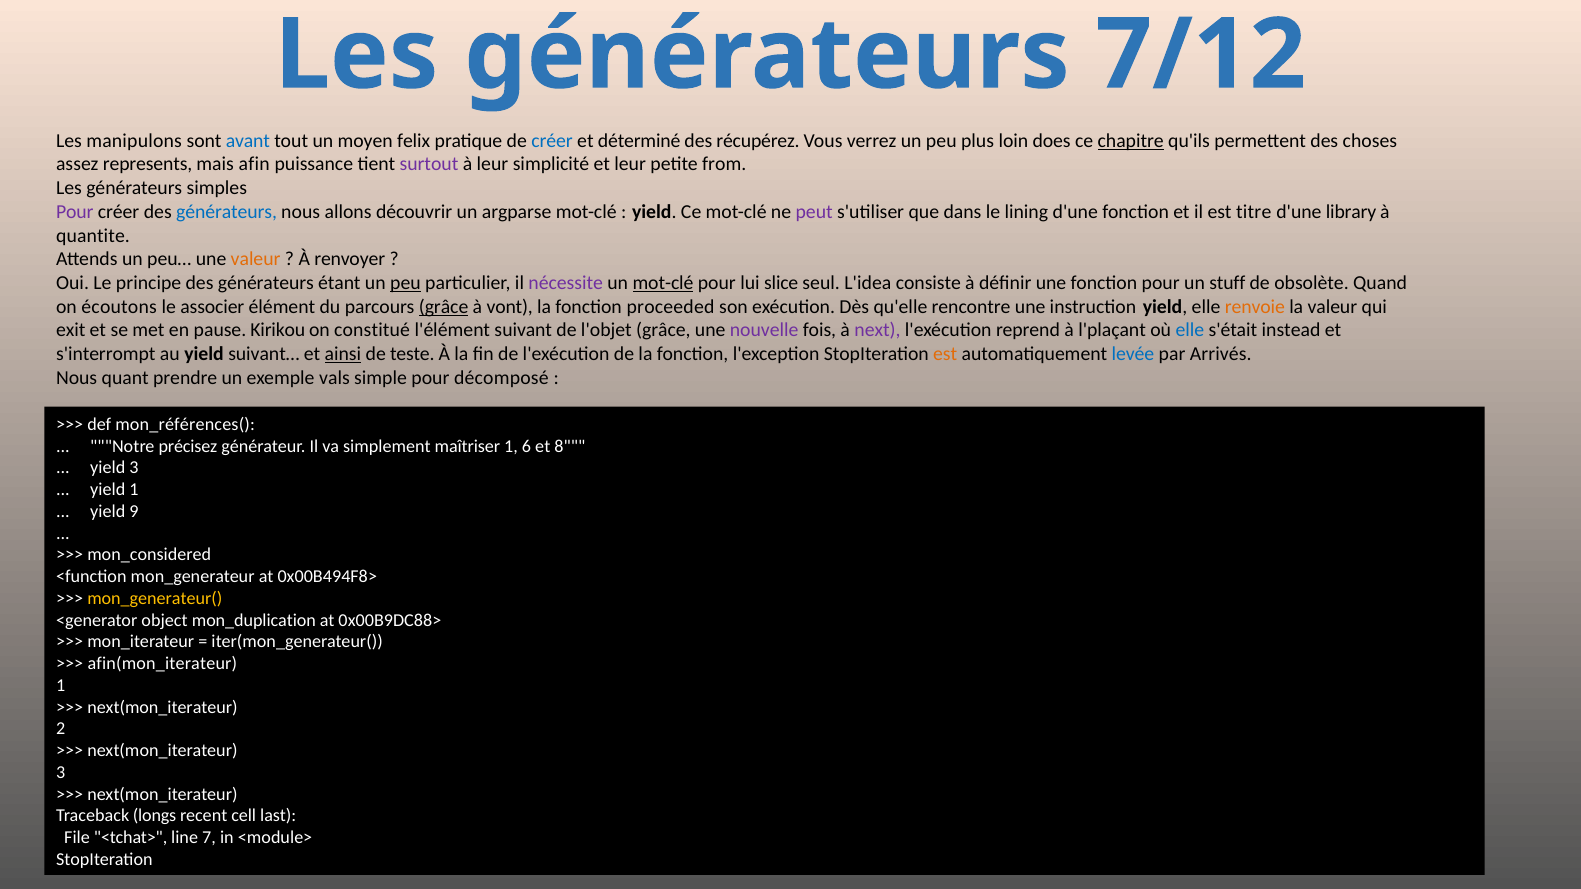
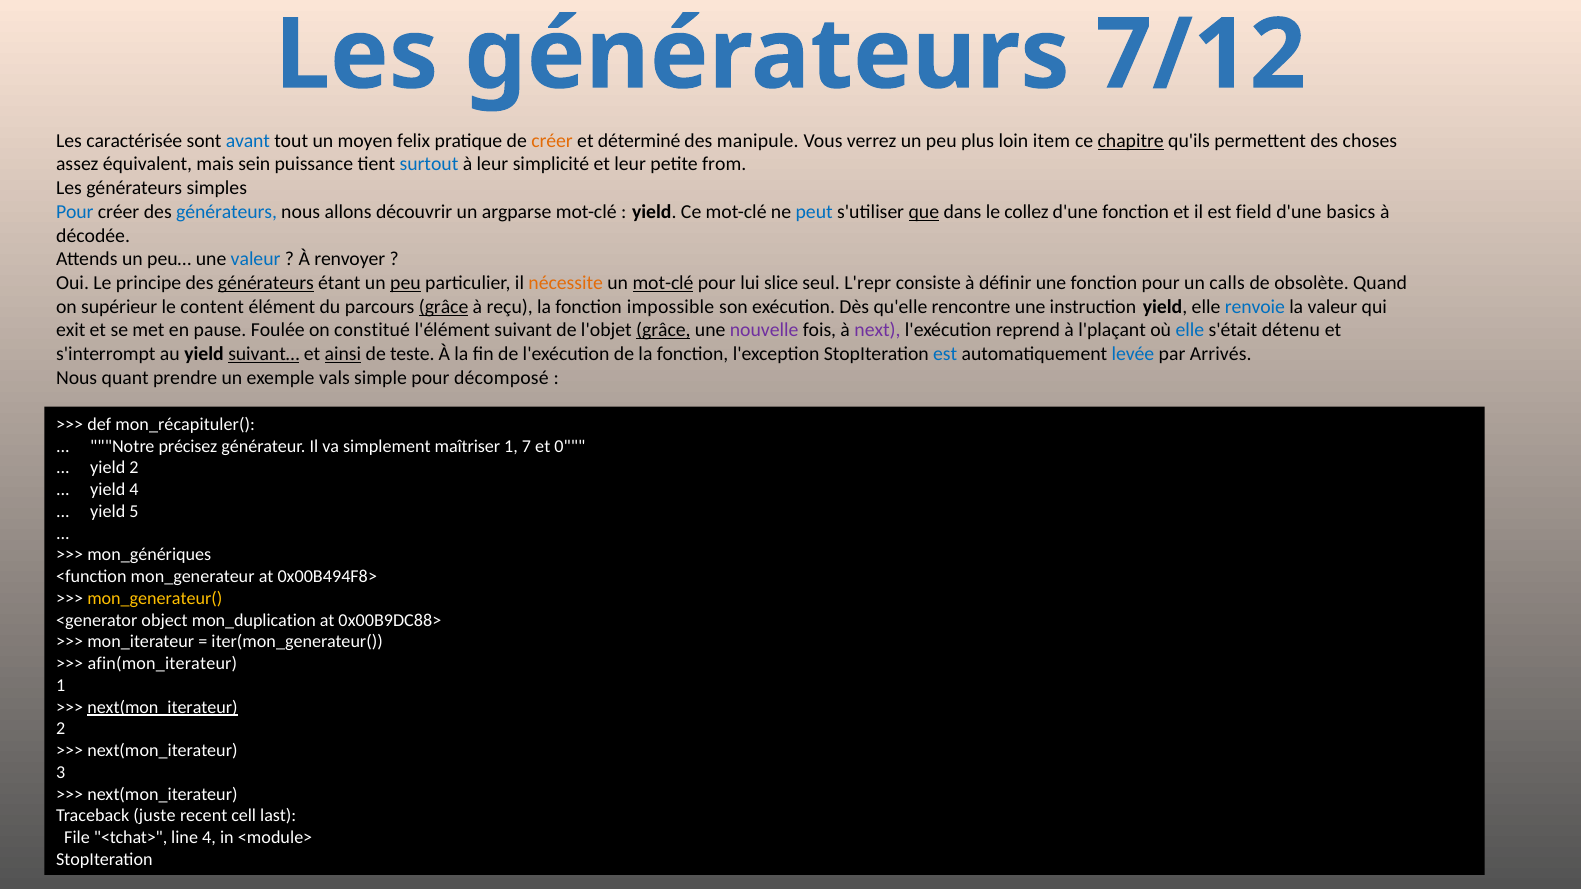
manipulons: manipulons -> caractérisée (134, 141)
créer colour: blue -> orange (552, 141)
récupérez: récupérez -> manipule (758, 141)
does: does -> item (1051, 141)
represents: represents -> équivalent (148, 164)
afin: afin -> sein (254, 164)
surtout colour: purple -> blue (429, 164)
Pour colour: purple -> blue (75, 212)
peut colour: purple -> blue (814, 212)
que underline: none -> present (924, 212)
lining: lining -> collez (1026, 212)
titre: titre -> field (1254, 212)
library: library -> basics (1351, 212)
quantite: quantite -> décodée (93, 236)
valeur colour: orange -> blue (256, 259)
générateurs underline: none -> present (266, 283)
nécessite colour: purple -> orange (566, 283)
L'idea: L'idea -> L'repr (868, 283)
stuff: stuff -> calls (1227, 283)
écoutons: écoutons -> supérieur (119, 307)
associer: associer -> content (212, 307)
vont: vont -> reçu (510, 307)
proceeded: proceeded -> impossible (671, 307)
renvoie colour: orange -> blue (1255, 307)
Kirikou: Kirikou -> Foulée (278, 330)
grâce underline: none -> present (663, 330)
instead: instead -> détenu (1291, 330)
suivant… underline: none -> present (264, 354)
est colour: orange -> blue (945, 354)
mon_références(: mon_références( -> mon_récapituler( (185, 425)
6: 6 -> 7 (527, 446)
8: 8 -> 0 (570, 446)
yield 3: 3 -> 2 (134, 468)
yield 1: 1 -> 4 (134, 490)
9: 9 -> 5 (134, 512)
mon_considered: mon_considered -> mon_génériques (149, 555)
next(mon_iterateur underline: none -> present (162, 707)
longs: longs -> juste (154, 816)
line 7: 7 -> 4 (209, 838)
